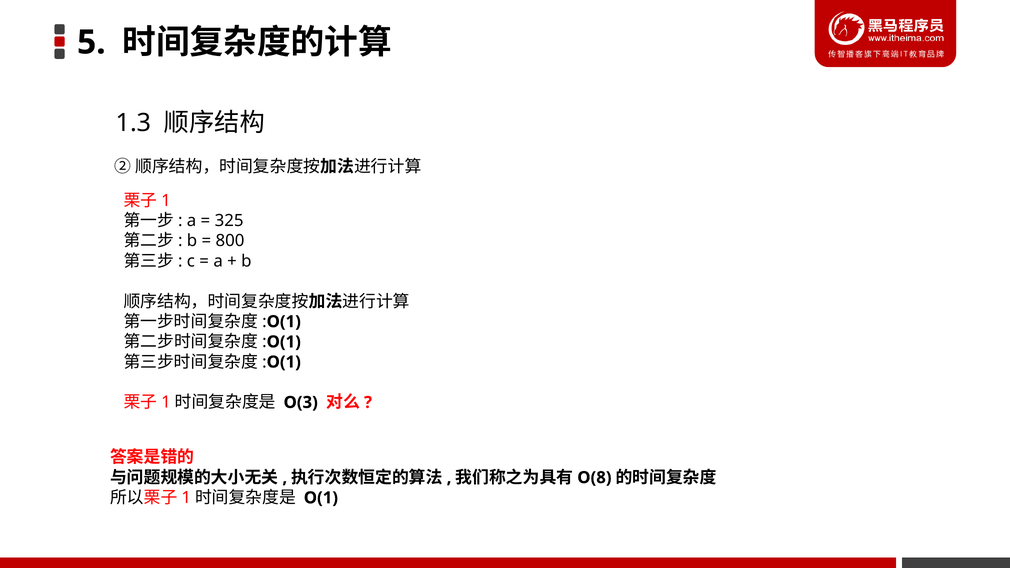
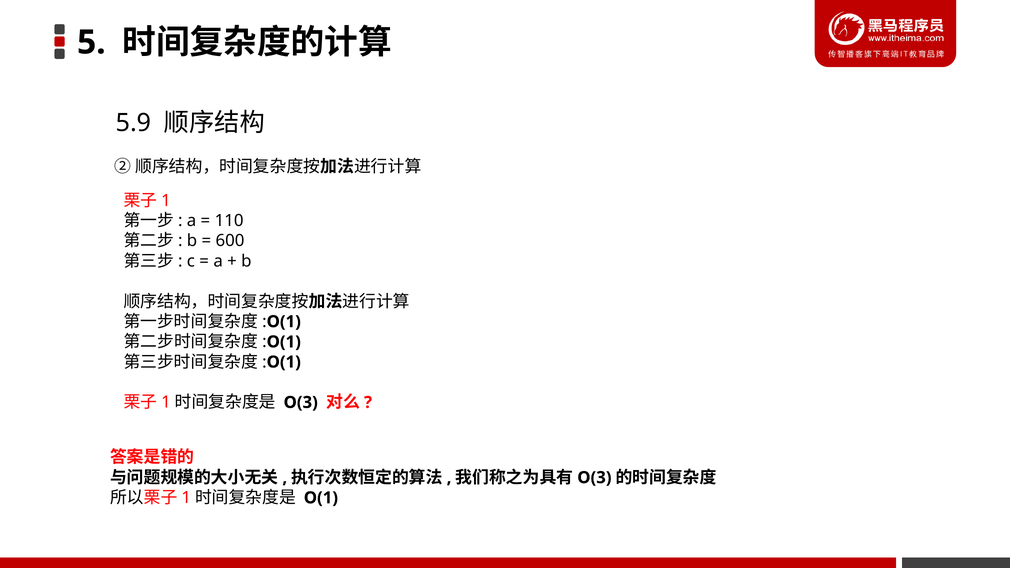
1.3: 1.3 -> 5.9 (134, 123)
325: 325 -> 110 (229, 221)
800: 800 -> 600 (230, 241)
O(8: O(8 -> O(3 (594, 478)
